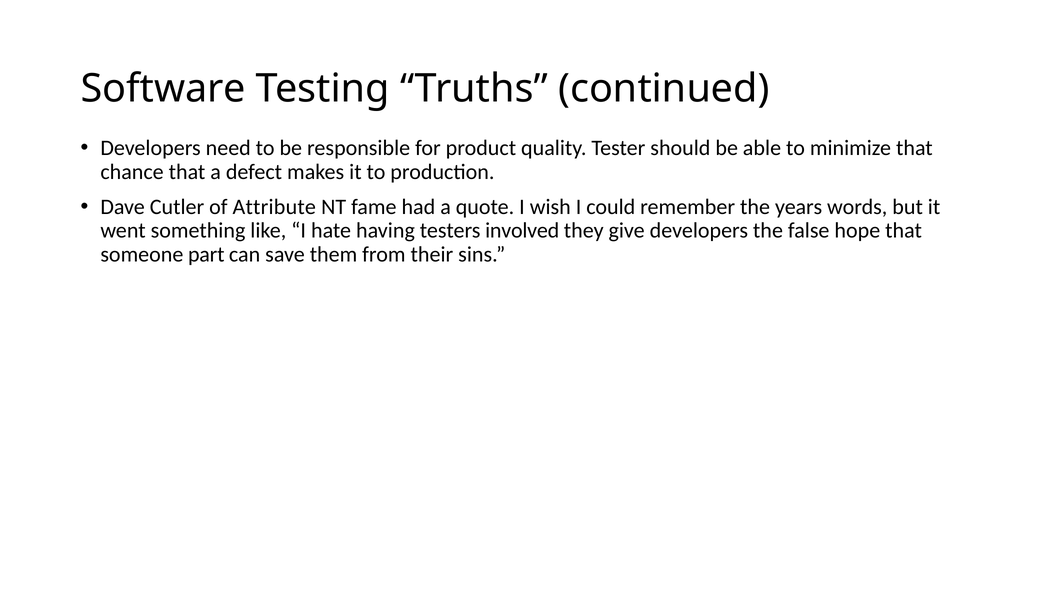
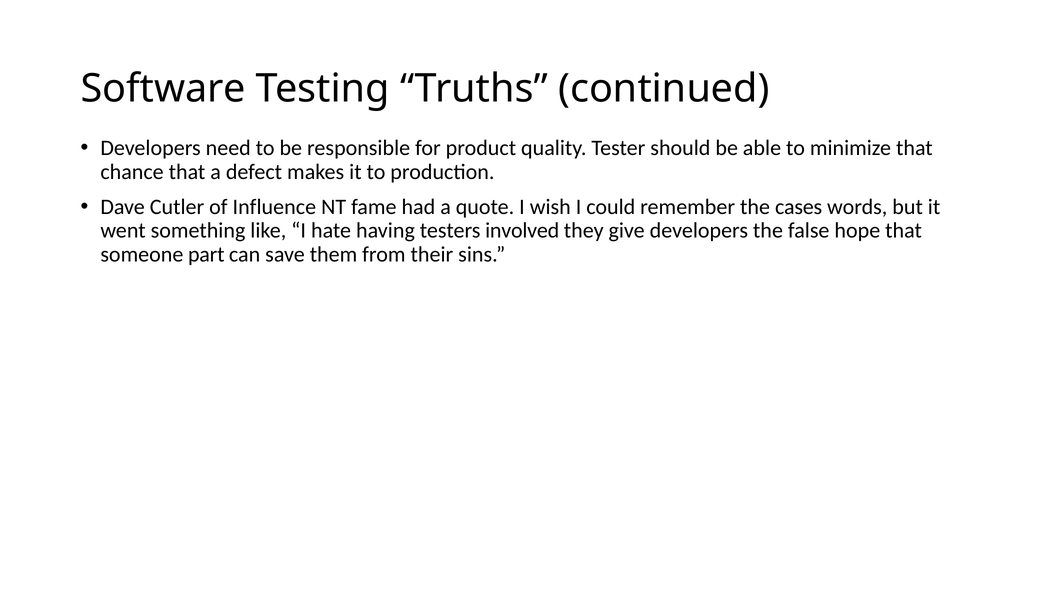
Attribute: Attribute -> Influence (274, 207)
years: years -> cases (799, 207)
